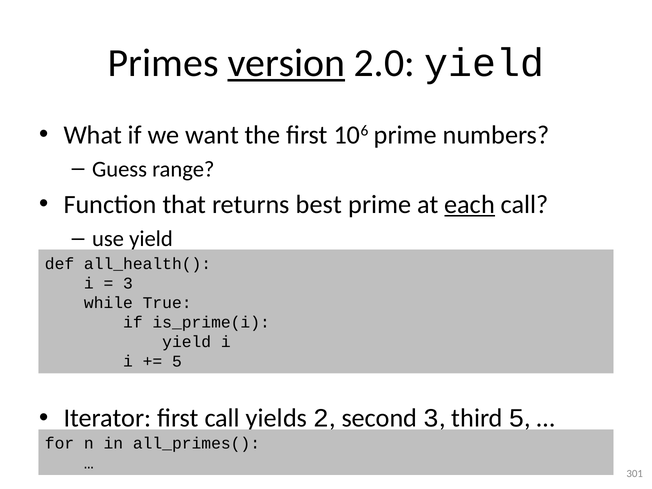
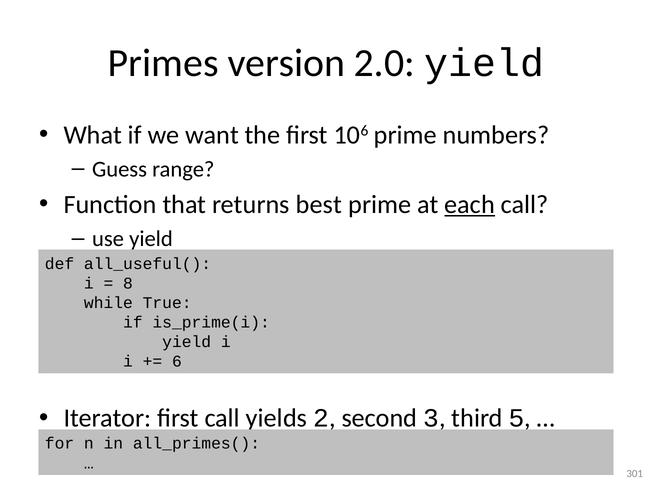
version underline: present -> none (286, 63)
all_health(: all_health( -> all_useful( (148, 264)
3: 3 -> 8 (128, 283)
5: 5 -> 6 (177, 362)
